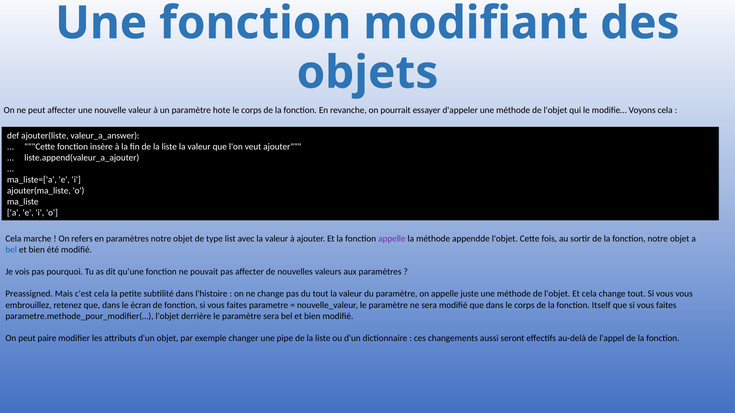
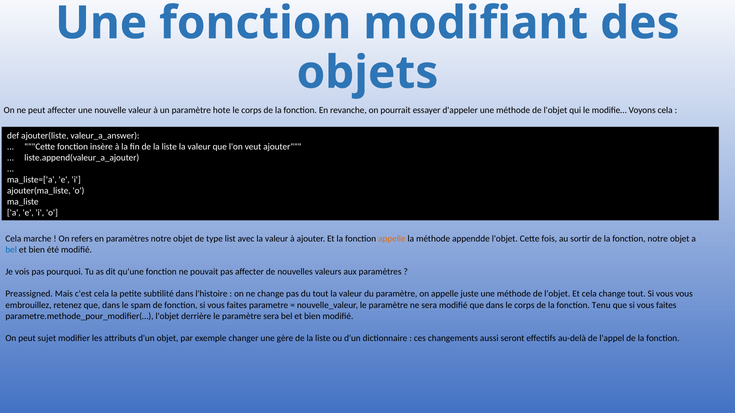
appelle colour: purple -> orange (392, 239)
écran: écran -> spam (141, 305)
Itself: Itself -> Tenu (601, 305)
paire: paire -> sujet (47, 338)
pipe: pipe -> gère (285, 338)
